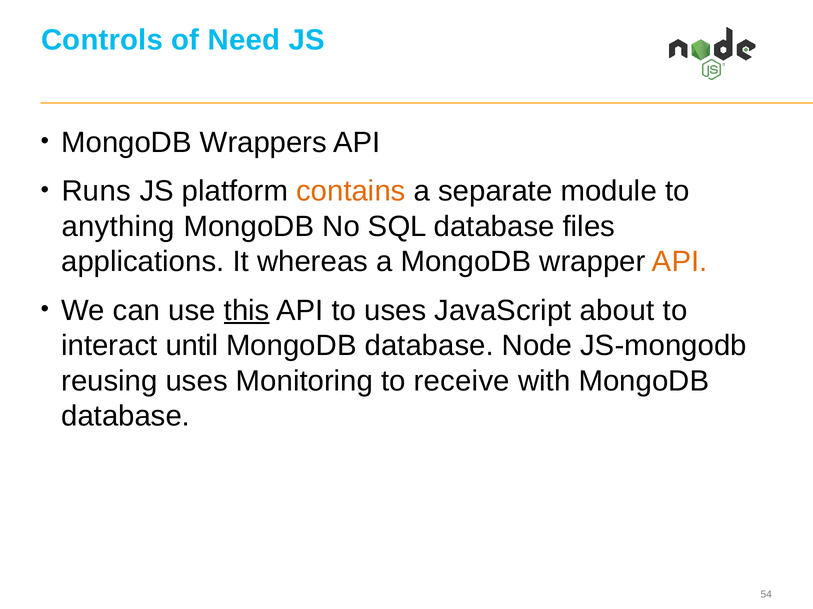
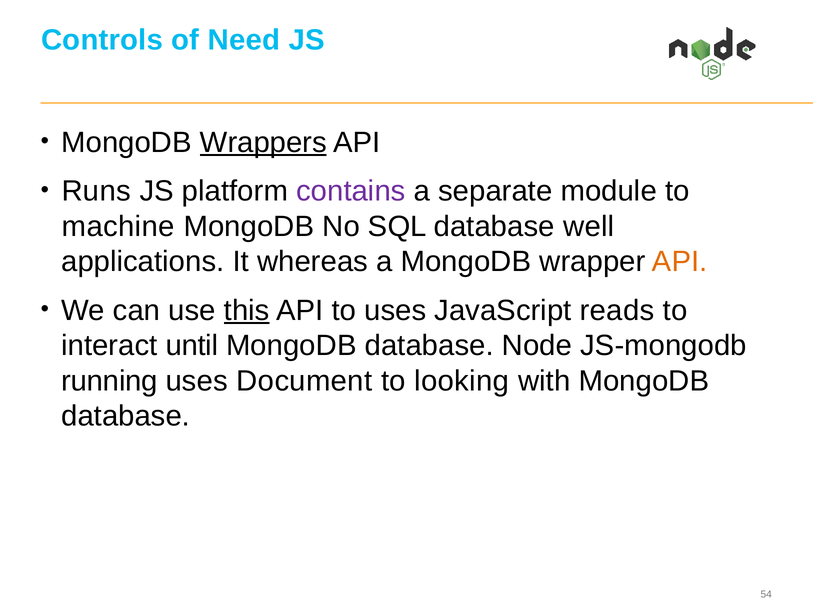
Wrappers underline: none -> present (263, 143)
contains colour: orange -> purple (351, 191)
anything: anything -> machine (118, 227)
files: files -> well (589, 227)
about: about -> reads (617, 311)
reusing: reusing -> running (110, 381)
Monitoring: Monitoring -> Document (304, 381)
receive: receive -> looking (462, 381)
